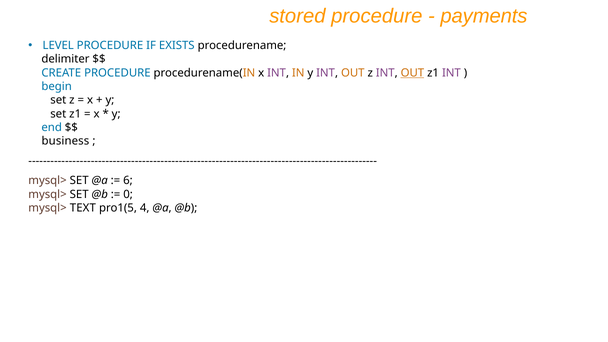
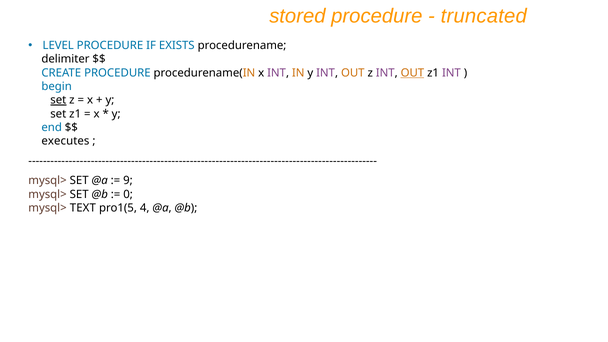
payments: payments -> truncated (484, 16)
set underline: none -> present (58, 100)
business: business -> executes (65, 141)
6: 6 -> 9 (128, 181)
